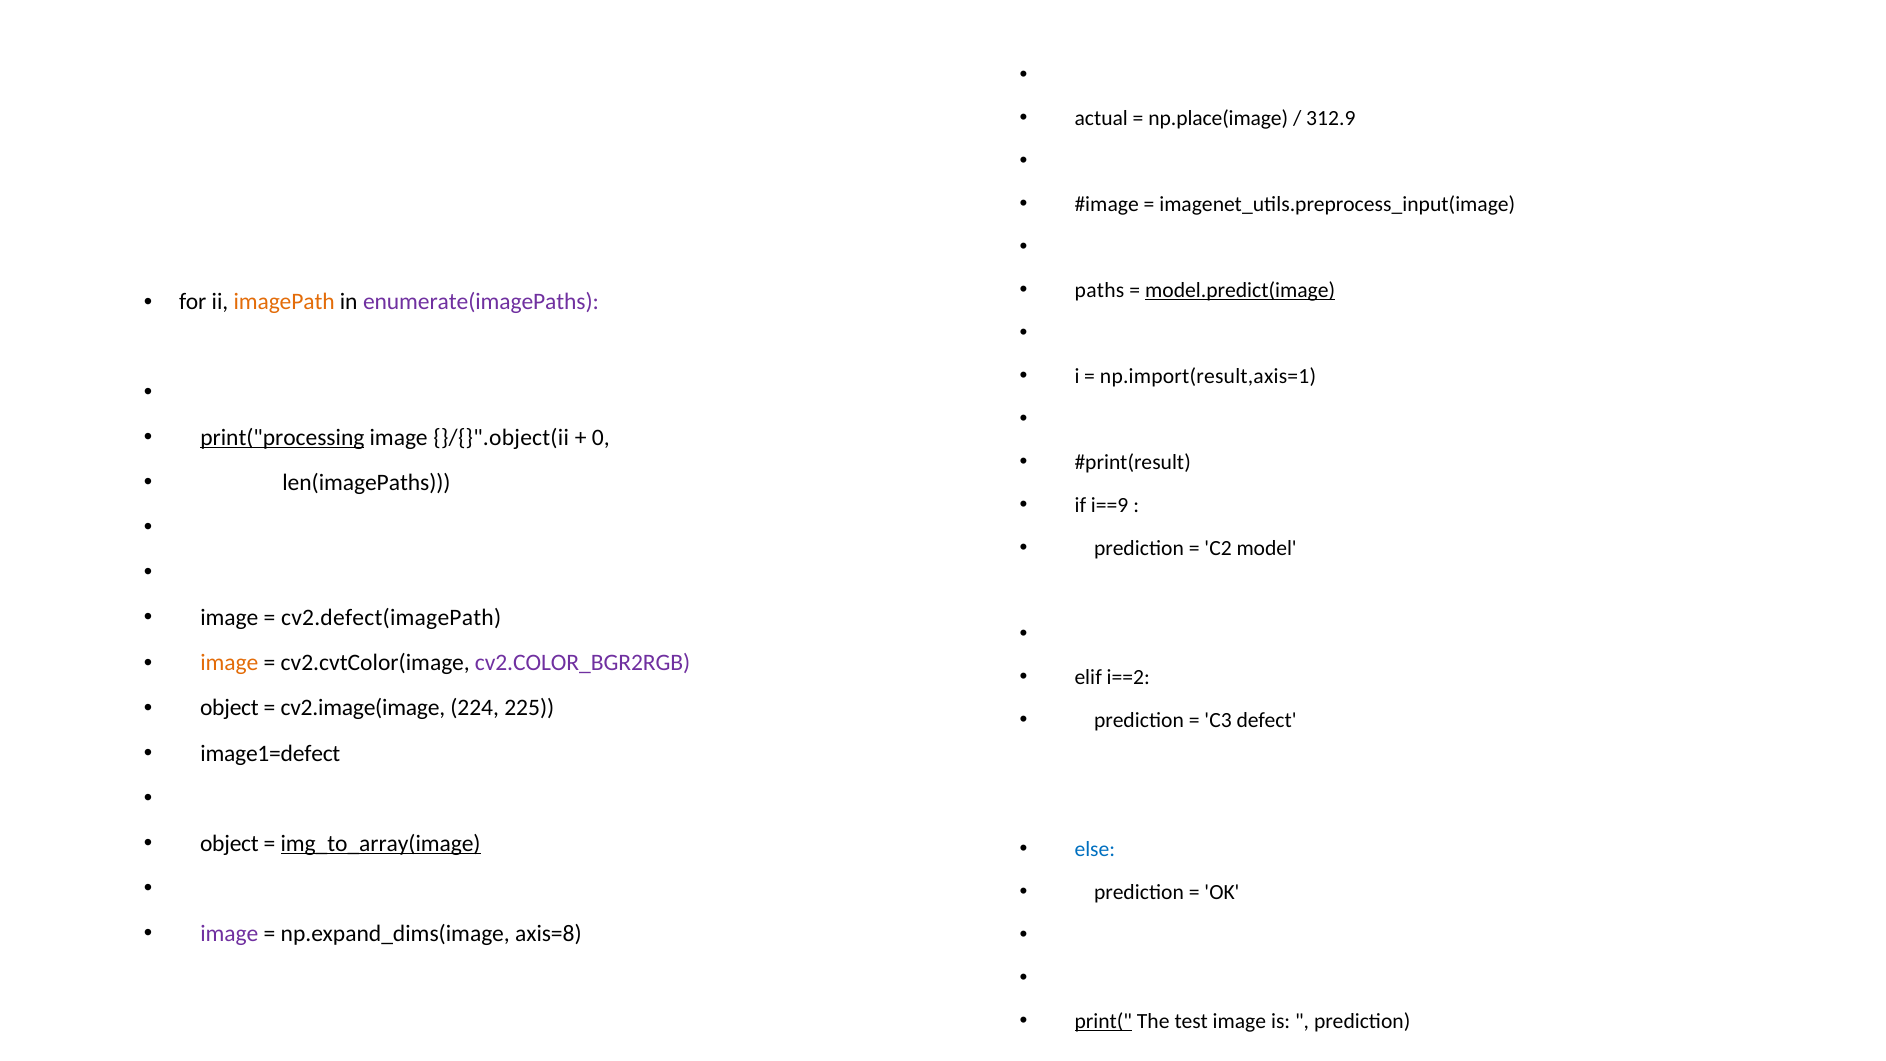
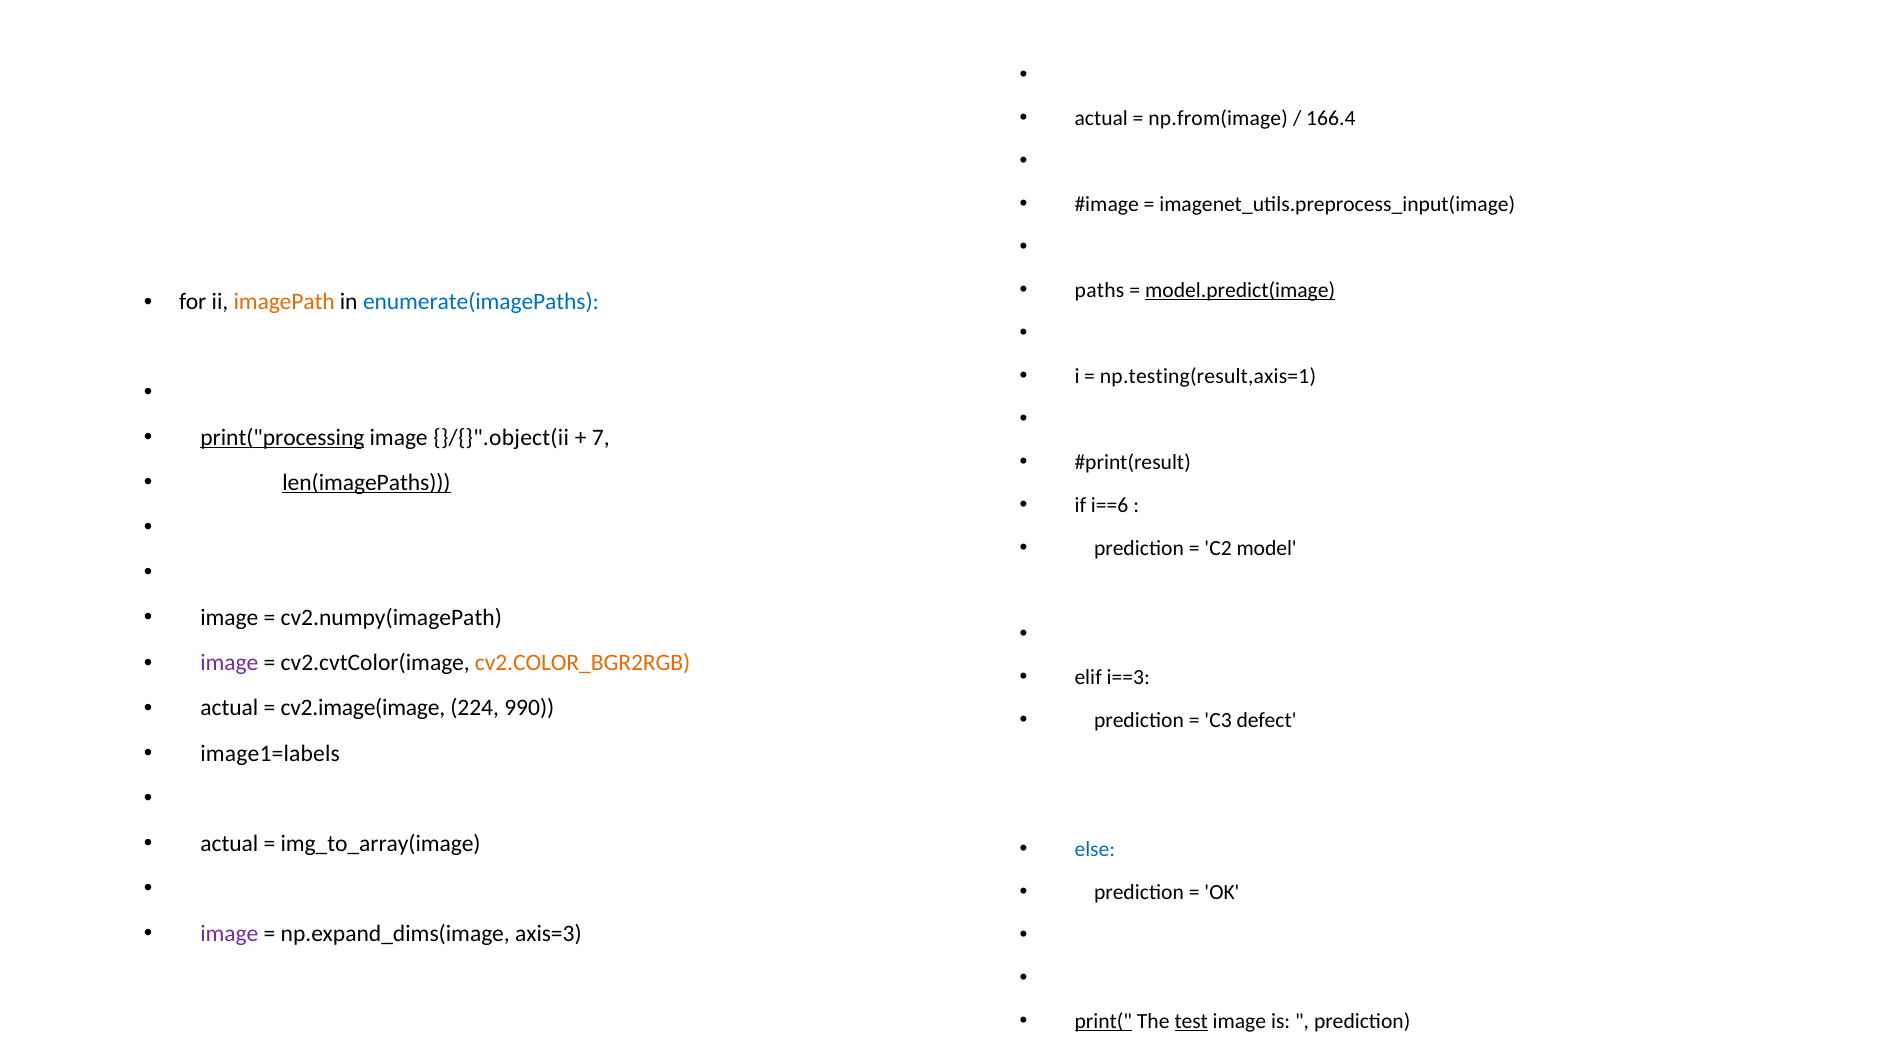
np.place(image: np.place(image -> np.from(image (1218, 118)
312.9: 312.9 -> 166.4 (1331, 118)
enumerate(imagePaths colour: purple -> blue (481, 302)
np.import(result,axis=1: np.import(result,axis=1 -> np.testing(result,axis=1 (1208, 376)
0: 0 -> 7 (601, 437)
len(imagePaths underline: none -> present (367, 483)
i==9: i==9 -> i==6 (1110, 505)
cv2.defect(imagePath: cv2.defect(imagePath -> cv2.numpy(imagePath (391, 618)
image colour: orange -> purple (229, 663)
cv2.COLOR_BGR2RGB colour: purple -> orange (583, 663)
i==2: i==2 -> i==3 (1128, 677)
object: object -> actual (229, 708)
225: 225 -> 990 (529, 708)
image1=defect: image1=defect -> image1=labels (270, 753)
object: object -> actual (229, 843)
img_to_array(image underline: present -> none (381, 843)
axis=8: axis=8 -> axis=3 (548, 934)
test underline: none -> present (1191, 1021)
